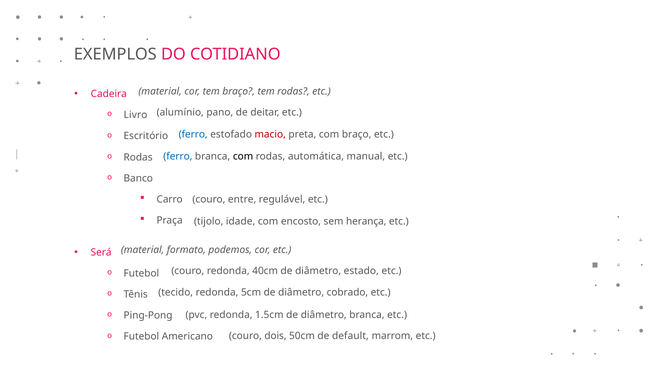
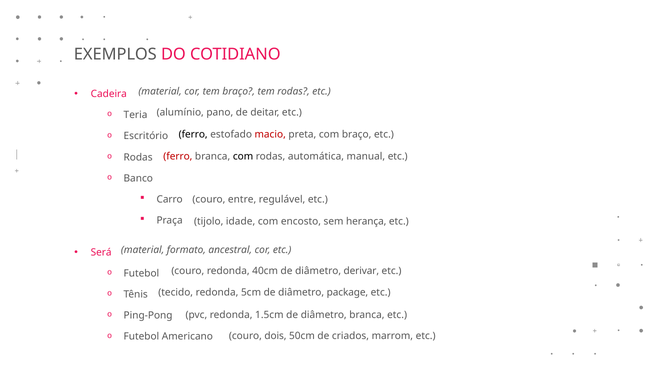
Livro: Livro -> Teria (136, 115)
ferro colour: blue -> black (193, 135)
ferro colour: blue -> red (178, 157)
podemos: podemos -> ancestral (230, 250)
estado: estado -> derivar (361, 271)
cobrado: cobrado -> package (347, 293)
default: default -> criados (350, 336)
